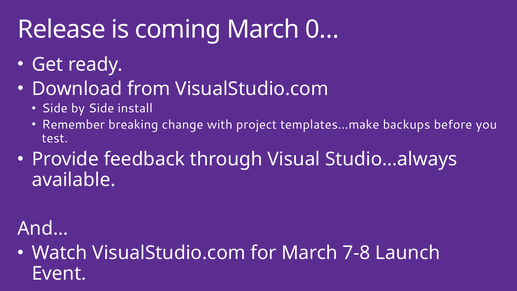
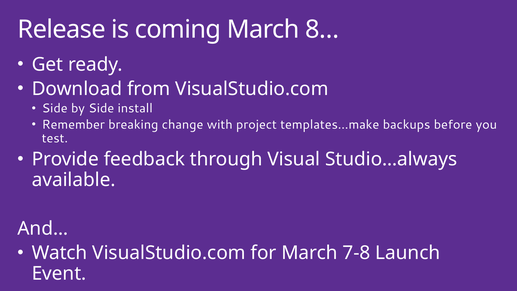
0…: 0… -> 8… (322, 30)
